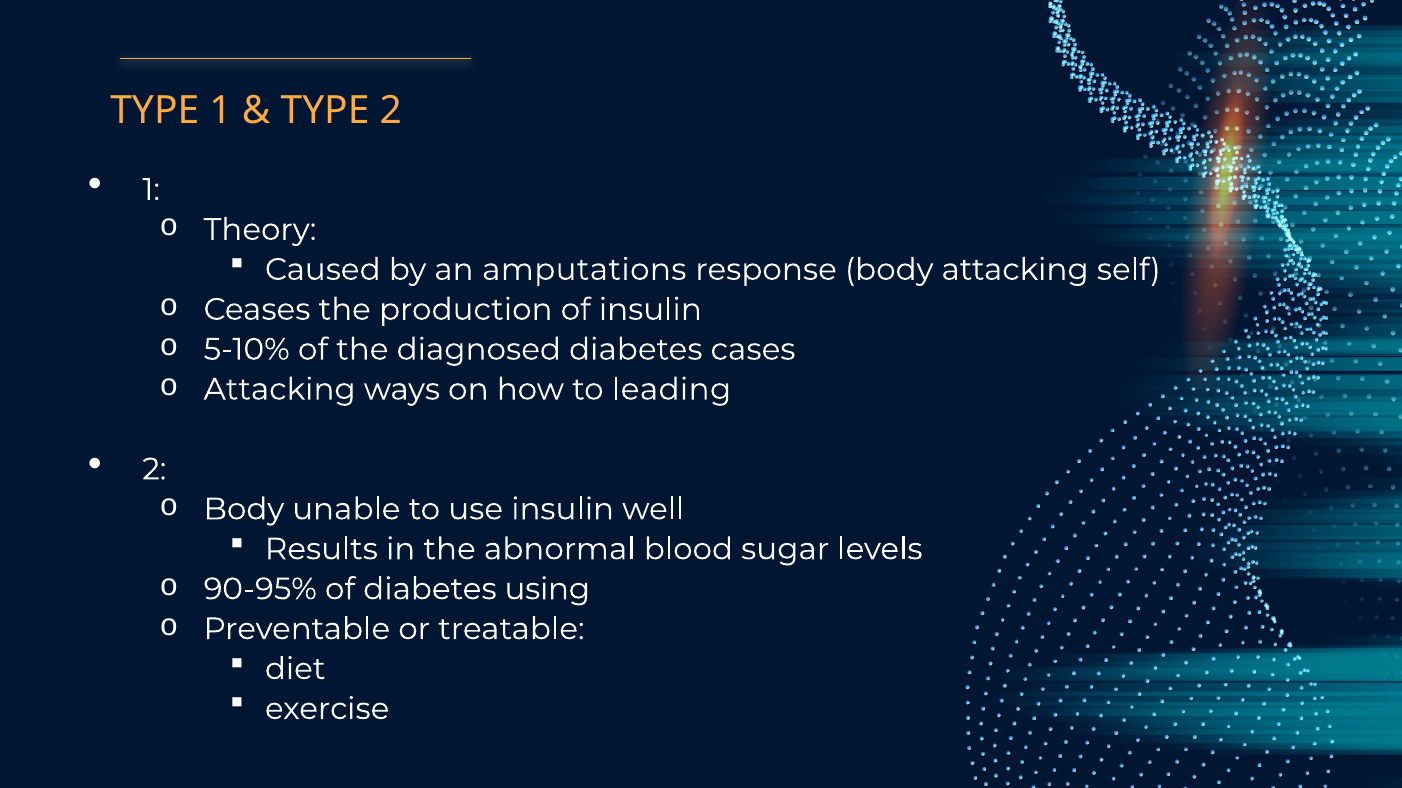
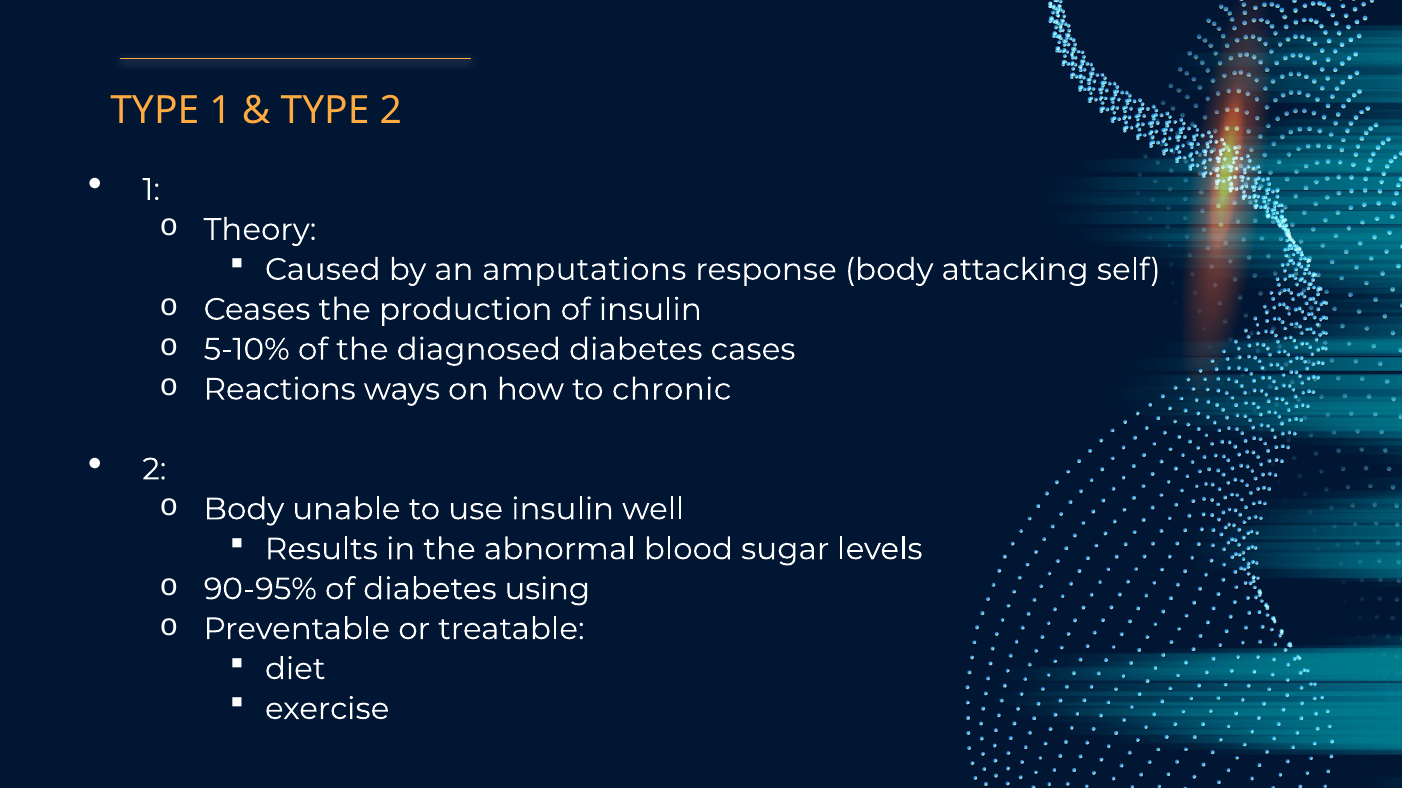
Attacking: Attacking -> Reactions (280, 390)
leading: leading -> chronic (672, 390)
